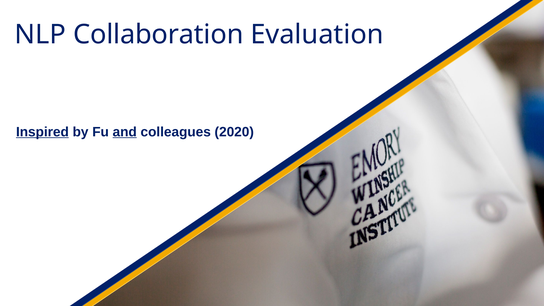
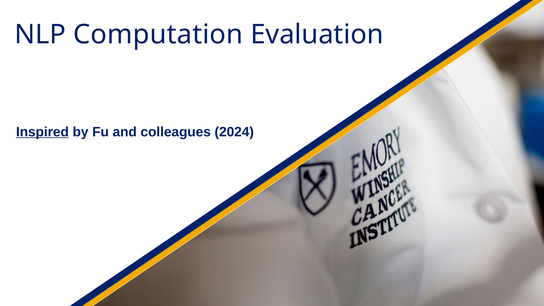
Collaboration: Collaboration -> Computation (158, 35)
and underline: present -> none (125, 132)
2020: 2020 -> 2024 (234, 132)
